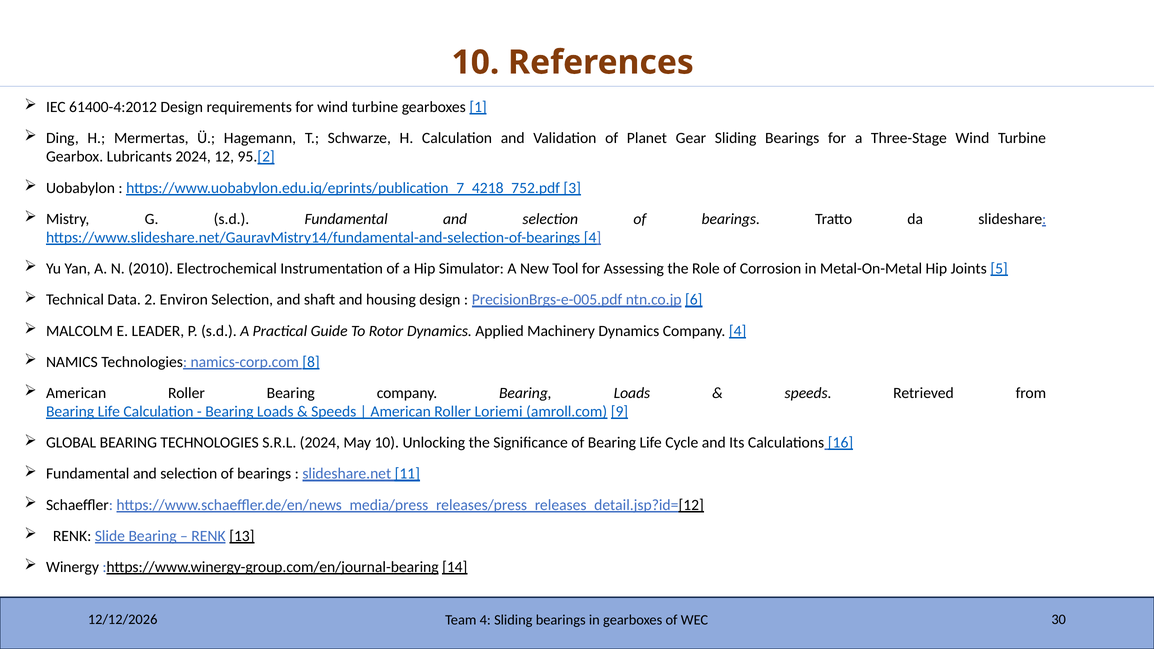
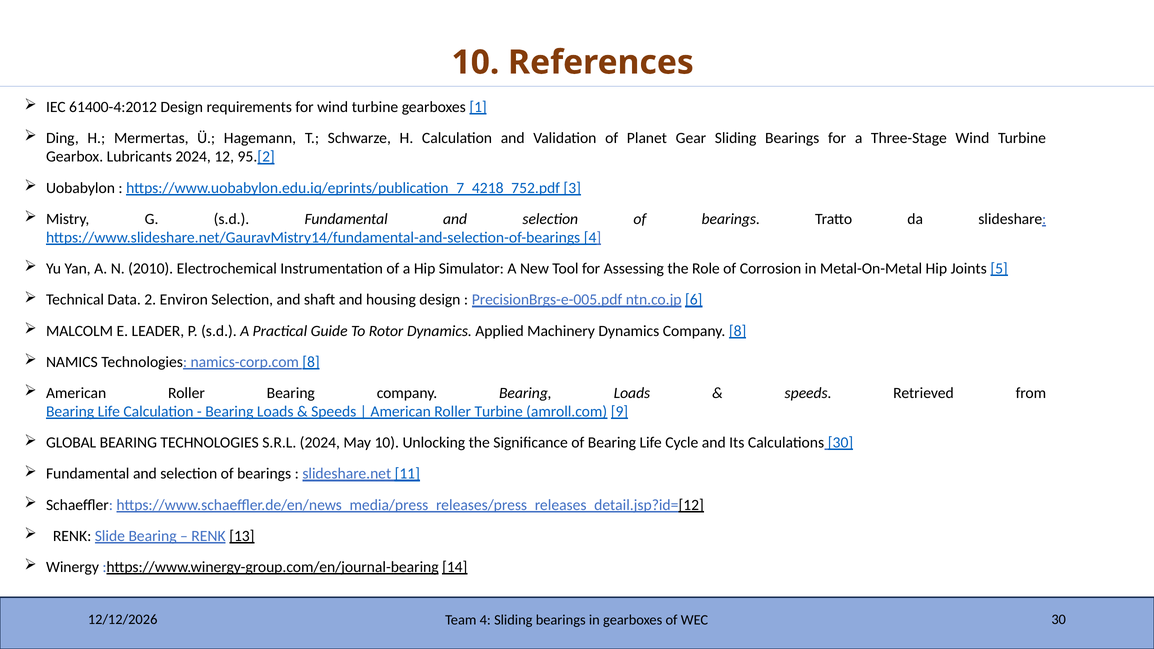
Company 4: 4 -> 8 (738, 331)
Roller Loriemi: Loriemi -> Turbine (499, 412)
Calculations 16: 16 -> 30 (841, 443)
